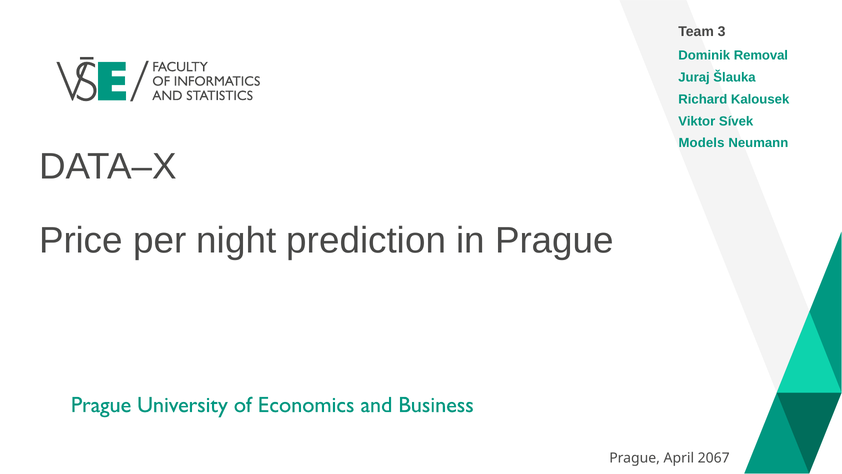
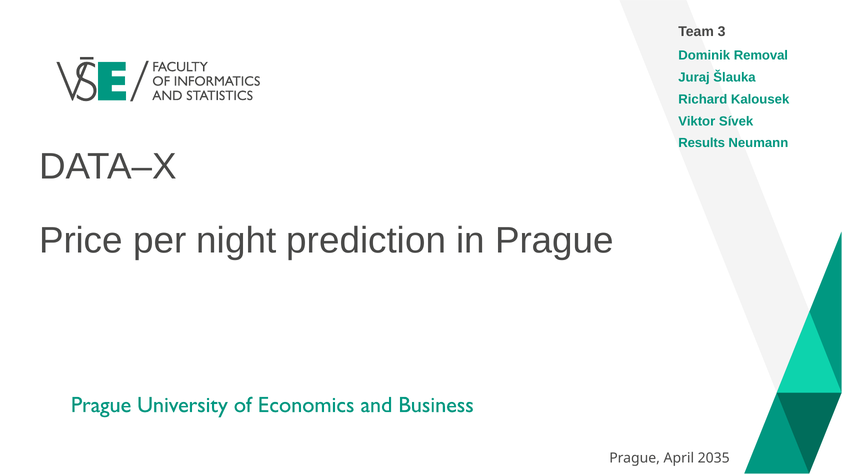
Models: Models -> Results (702, 143)
2067: 2067 -> 2035 (714, 458)
